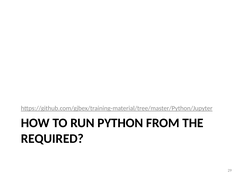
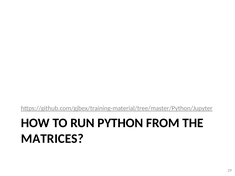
REQUIRED: REQUIRED -> MATRICES (52, 139)
